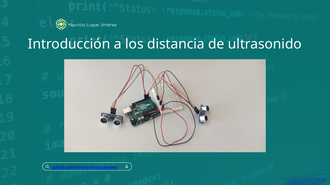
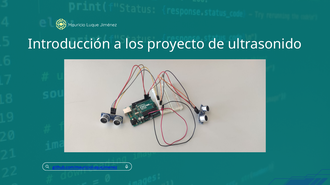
distancia: distancia -> proyecto (176, 44)
